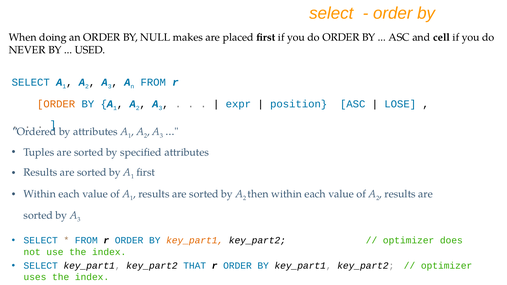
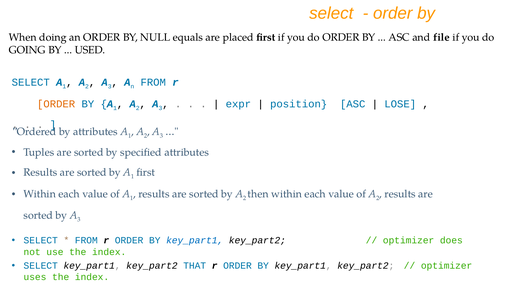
makes: makes -> equals (188, 37)
cell: cell -> file (441, 37)
NEVER: NEVER -> GOING (27, 50)
key_part1 colour: orange -> blue (195, 241)
